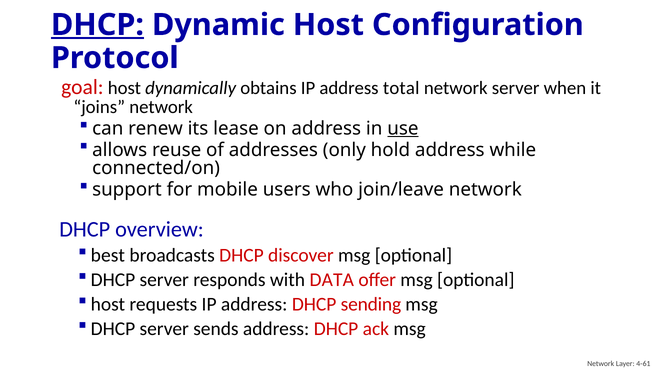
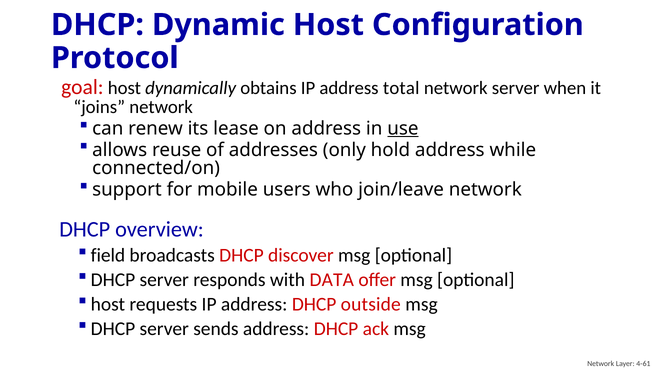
DHCP underline: present -> none (97, 25)
best: best -> field (108, 255)
sending: sending -> outside (371, 304)
